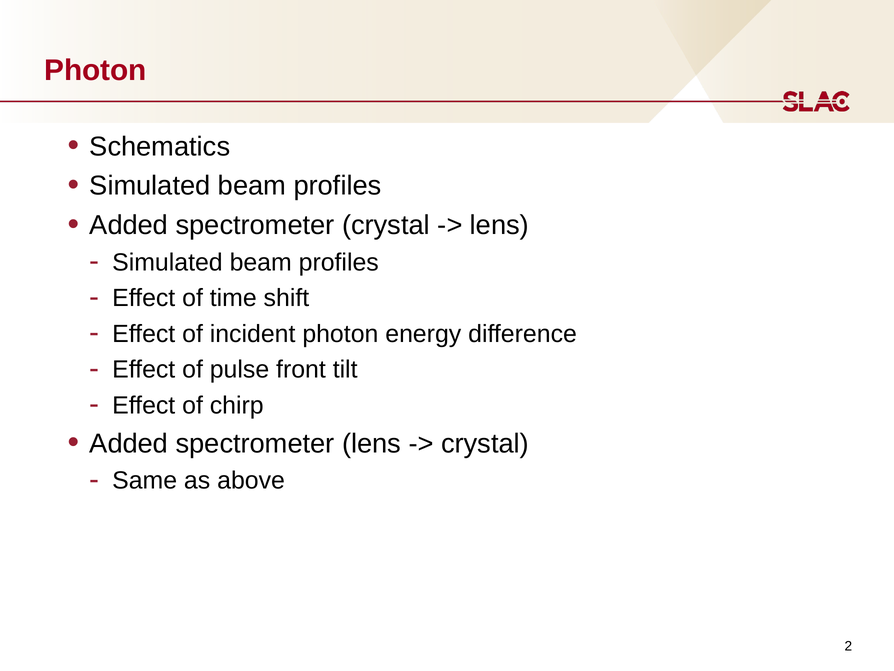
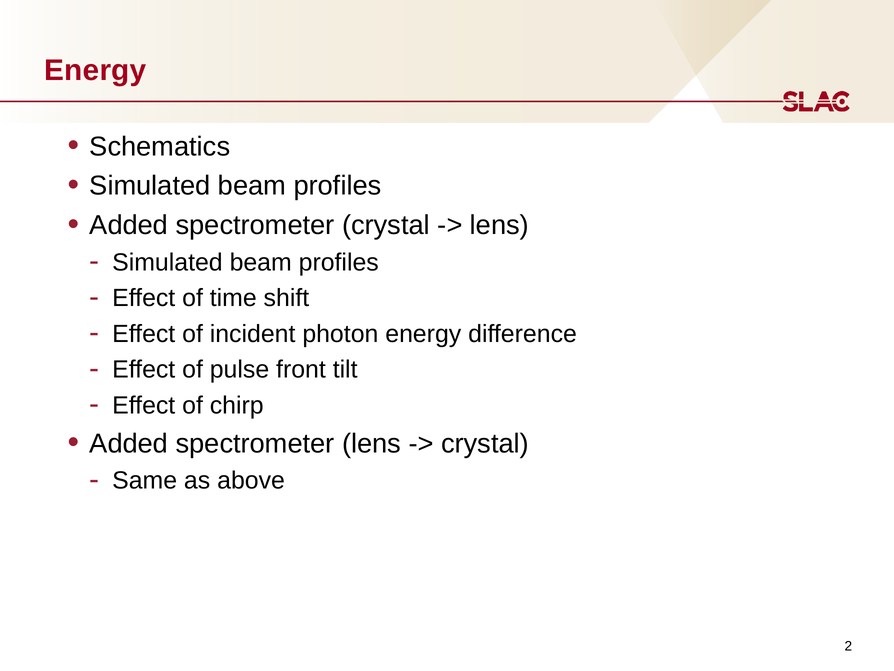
Photon: Photon -> Energy (95, 70)
